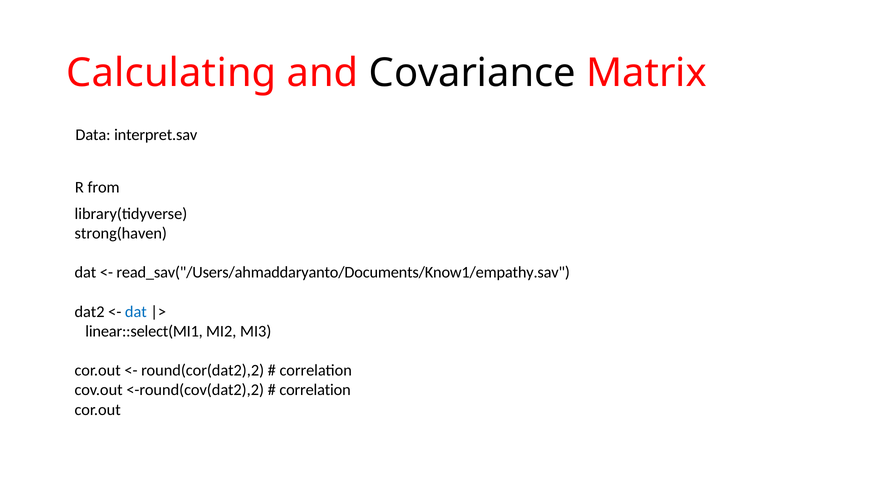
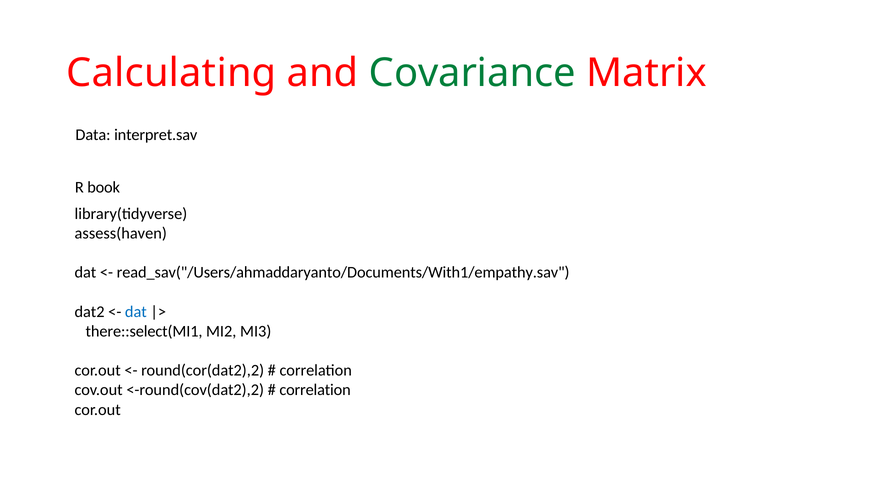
Covariance colour: black -> green (472, 73)
from: from -> book (104, 187)
strong(haven: strong(haven -> assess(haven (121, 233)
read_sav("/Users/ahmaddaryanto/Documents/Know1/empathy.sav: read_sav("/Users/ahmaddaryanto/Documents/Know1/empathy.sav -> read_sav("/Users/ahmaddaryanto/Documents/With1/empathy.sav (343, 272)
linear::select(MI1: linear::select(MI1 -> there::select(MI1 (144, 331)
